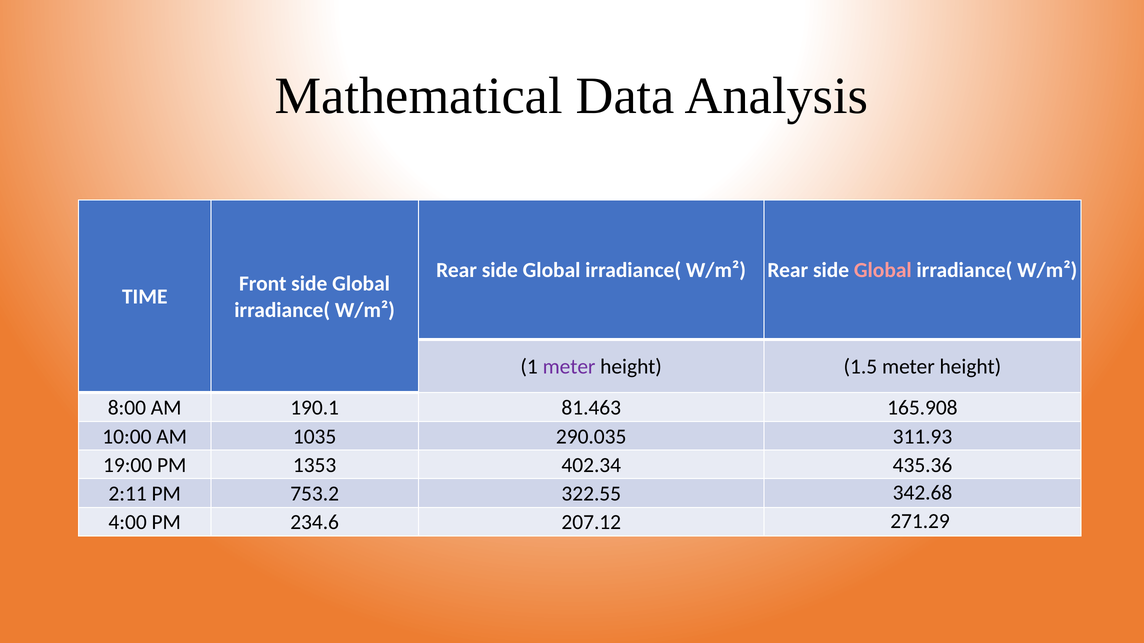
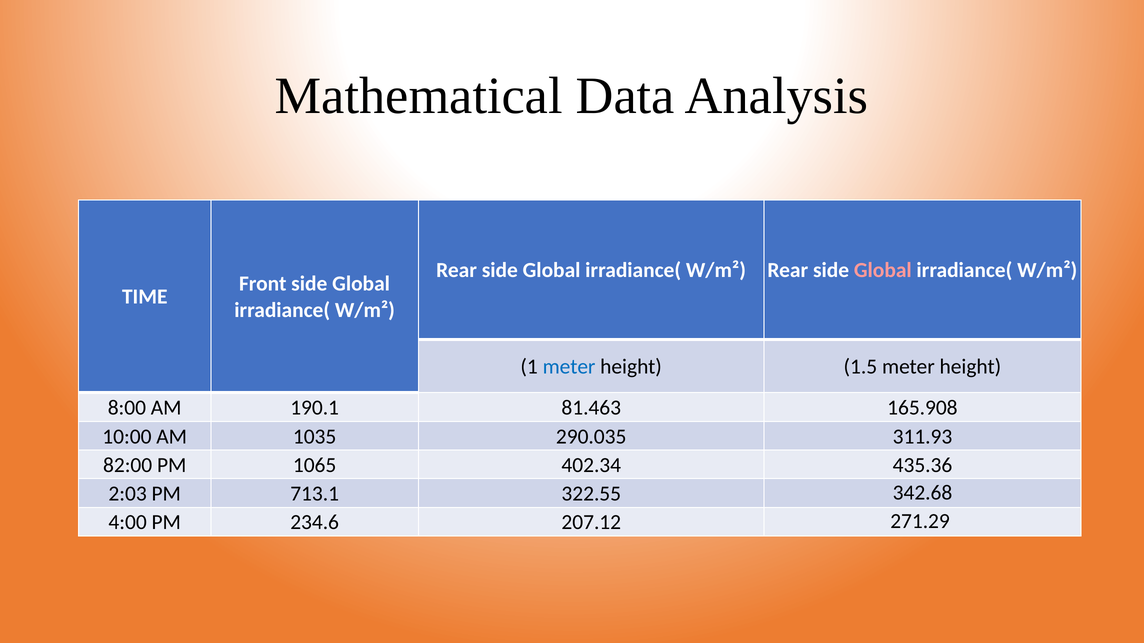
meter colour: purple -> blue (569, 367)
19:00: 19:00 -> 82:00 (128, 465)
1353: 1353 -> 1065 (315, 465)
2:11: 2:11 -> 2:03 (128, 494)
753.2: 753.2 -> 713.1 (315, 494)
